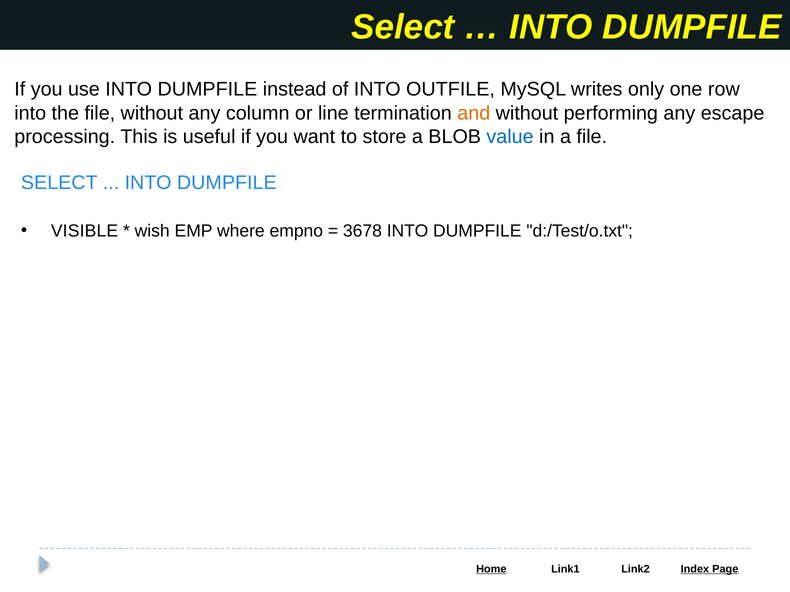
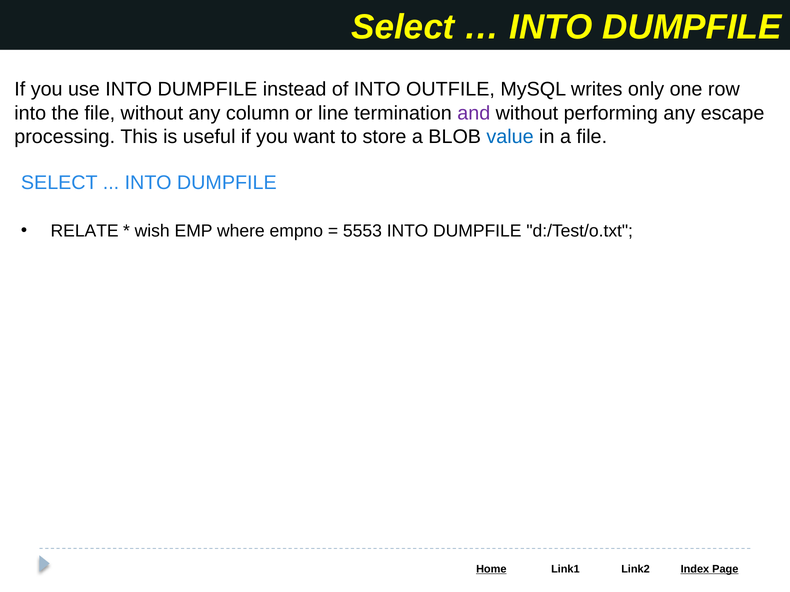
and colour: orange -> purple (474, 113)
VISIBLE: VISIBLE -> RELATE (85, 231)
3678: 3678 -> 5553 (362, 231)
